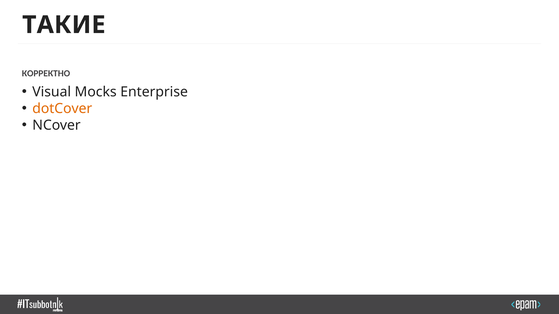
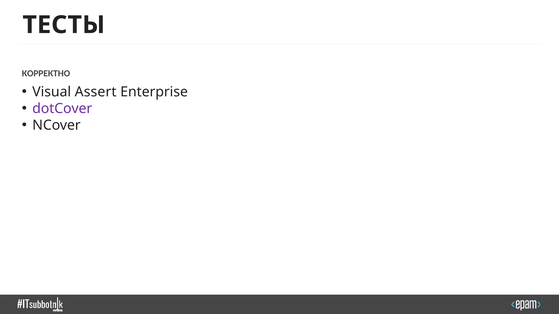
ТАКИЕ: ТАКИЕ -> ТЕСТЫ (64, 25)
Mocks: Mocks -> Assert (96, 92)
dotCover colour: orange -> purple (62, 109)
